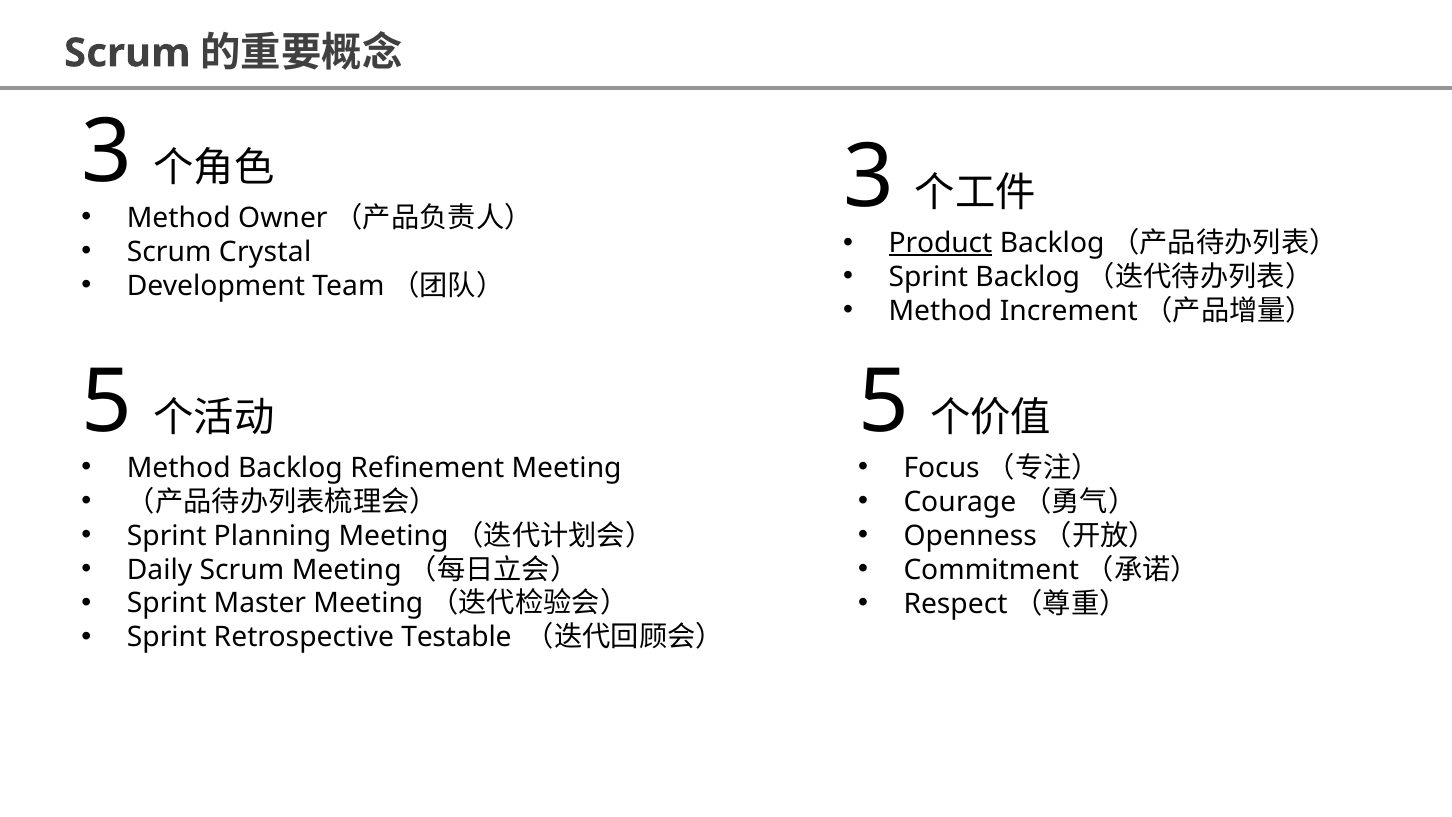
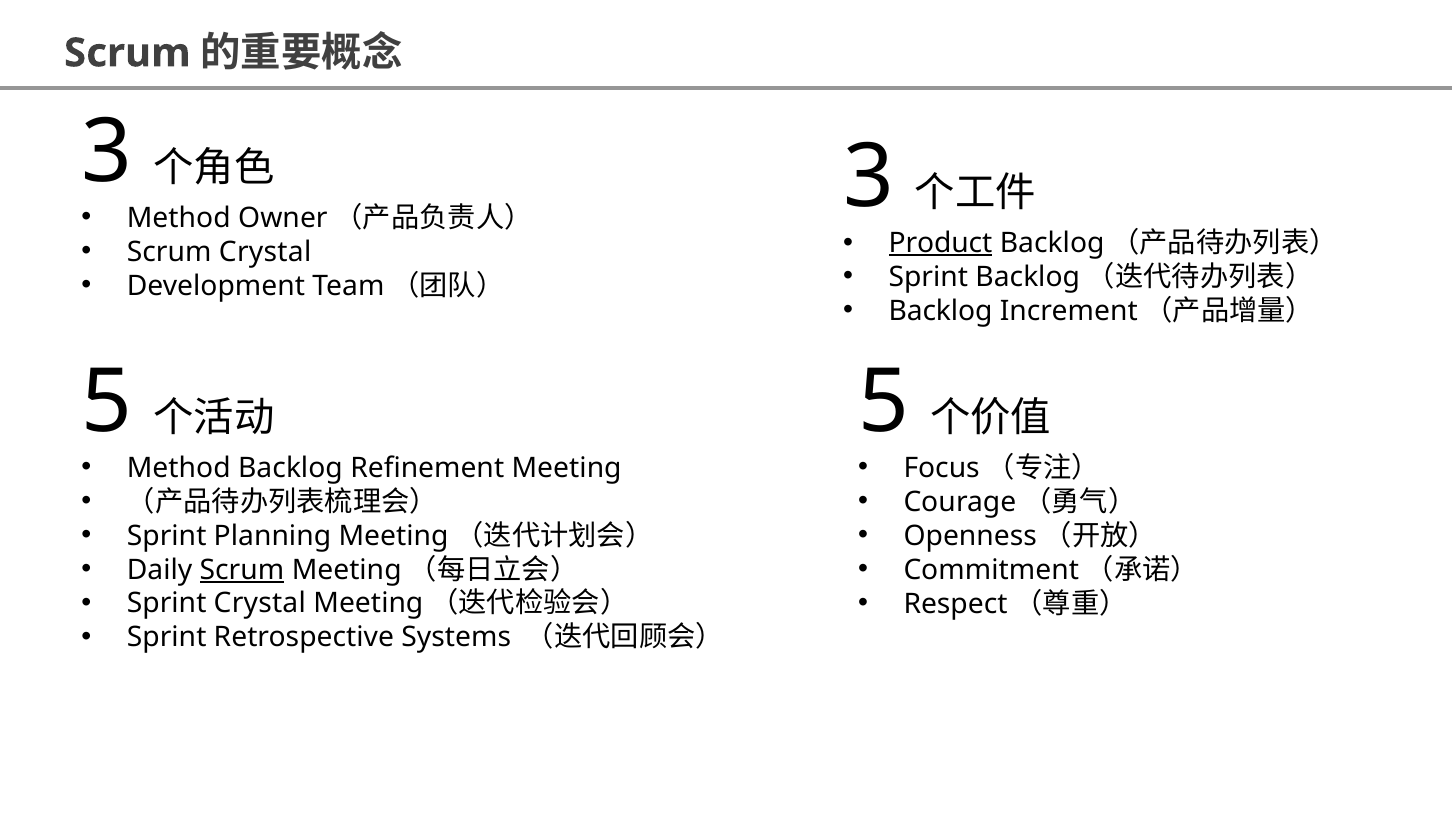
Method: Method -> Backlog (940, 311)
Scrum underline: none -> present (242, 570)
Sprint Master: Master -> Crystal (260, 603)
Testable: Testable -> Systems (456, 637)
